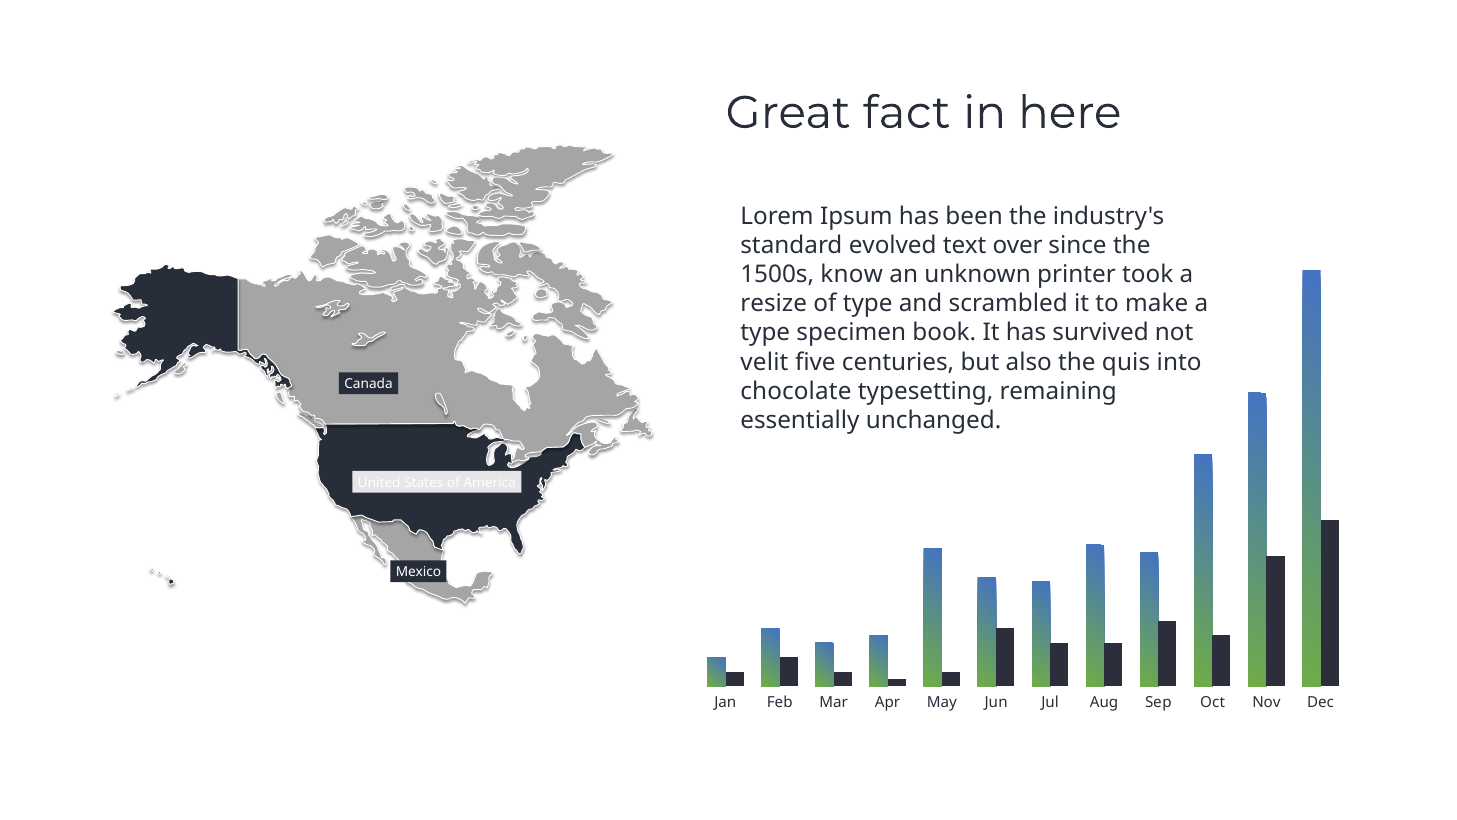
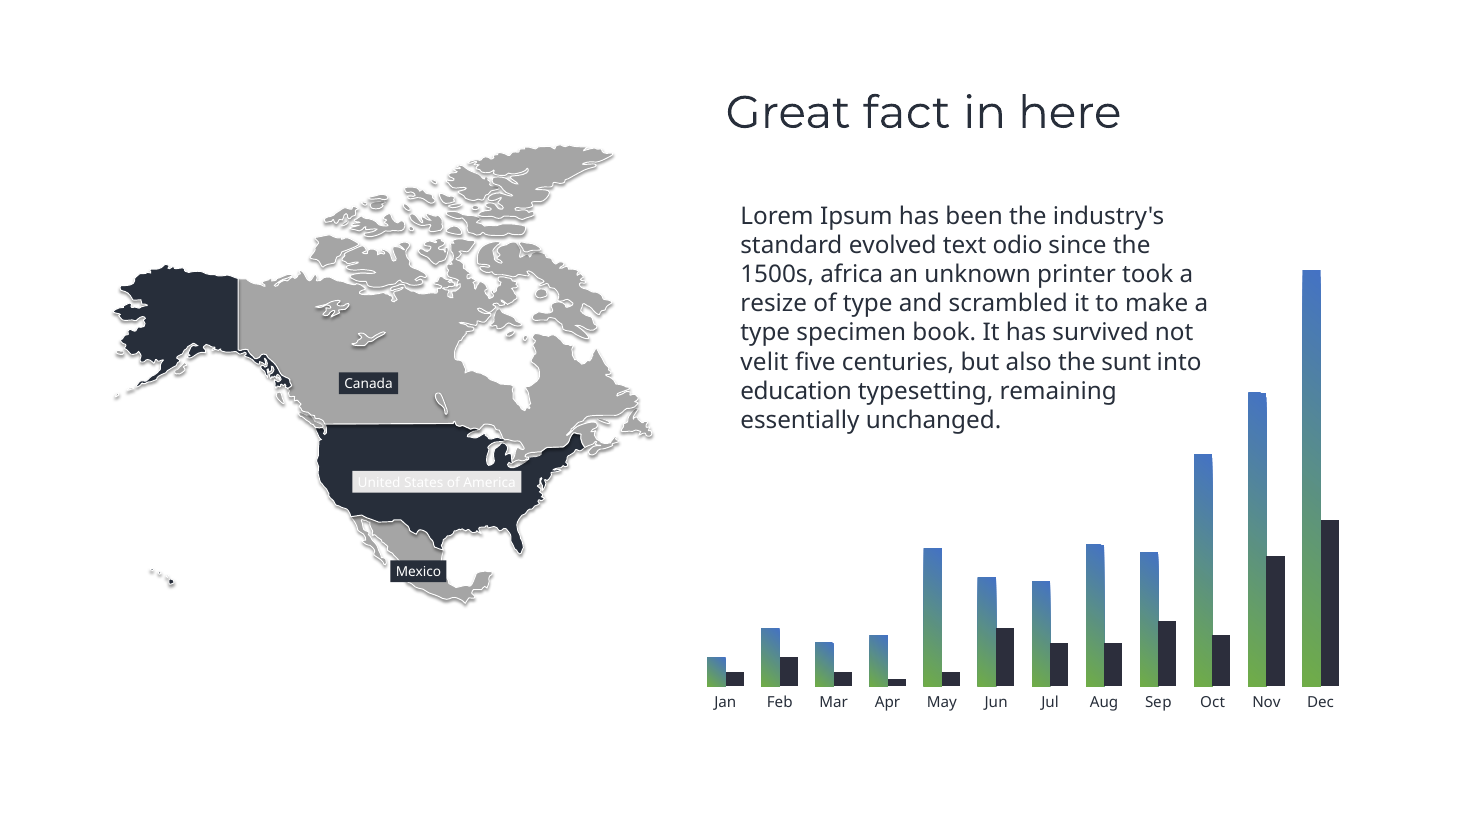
over: over -> odio (1018, 245)
know: know -> africa (852, 274)
quis: quis -> sunt (1126, 362)
chocolate: chocolate -> education (796, 391)
